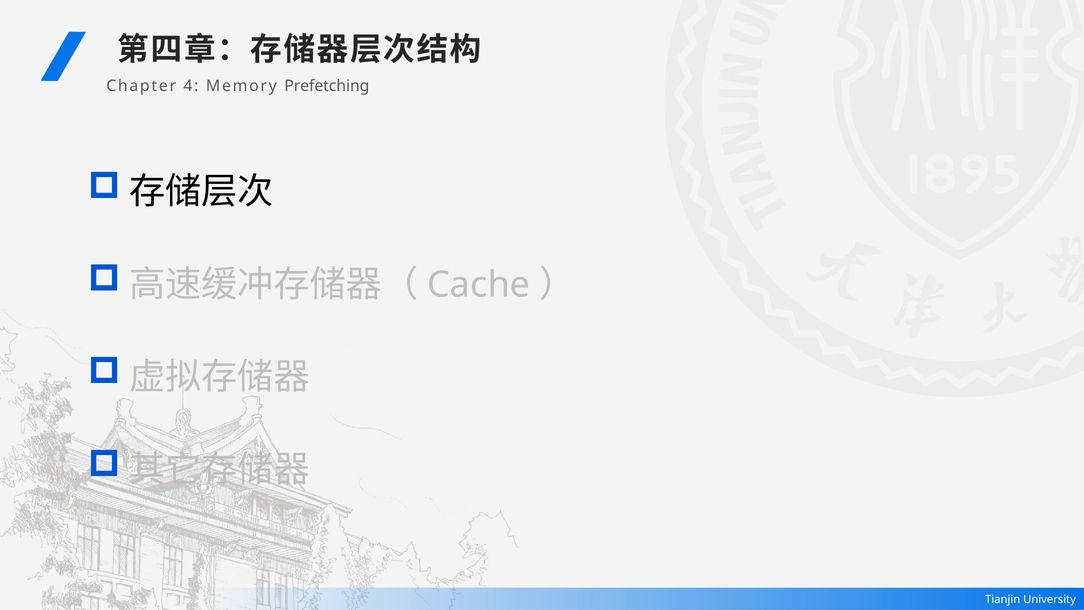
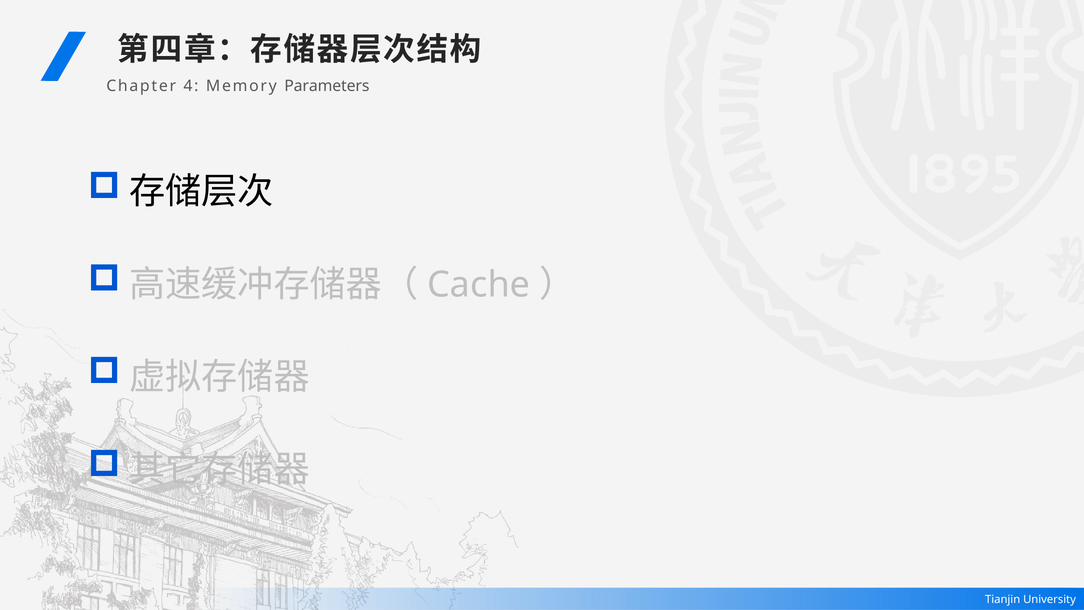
Prefetching: Prefetching -> Parameters (327, 86)
